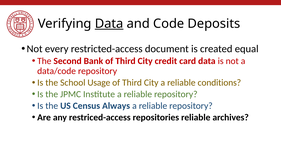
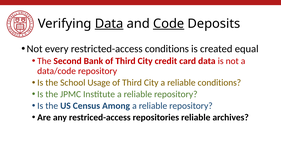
Code underline: none -> present (169, 24)
restricted-access document: document -> conditions (167, 49)
Always: Always -> Among (116, 106)
